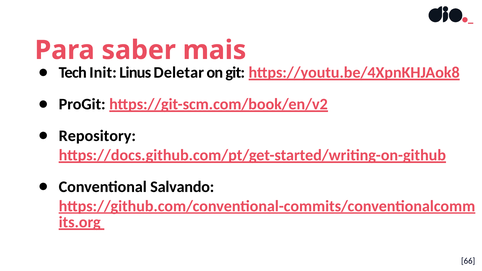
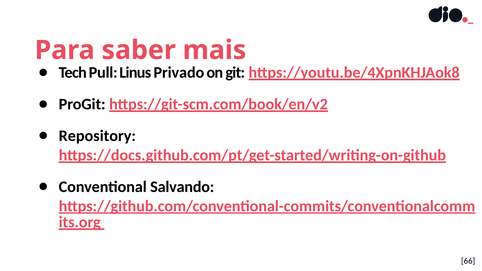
Init: Init -> Pull (103, 73)
Deletar: Deletar -> Privado (179, 73)
